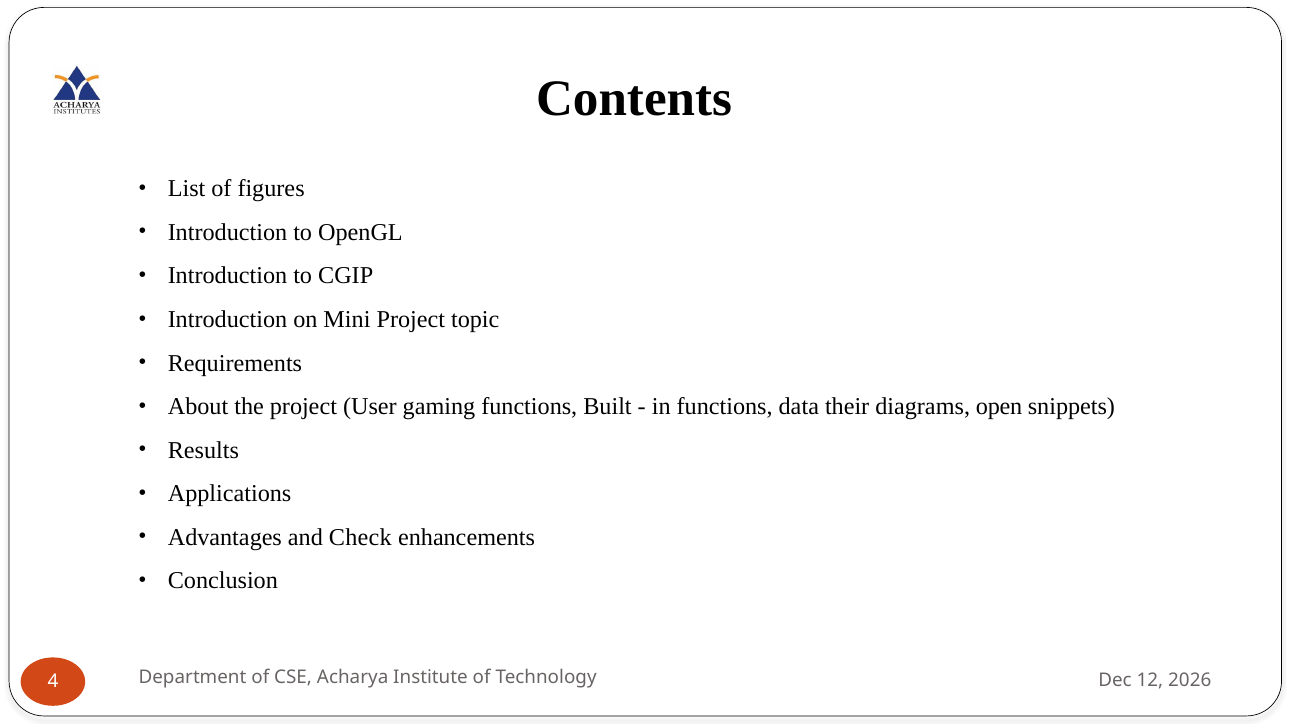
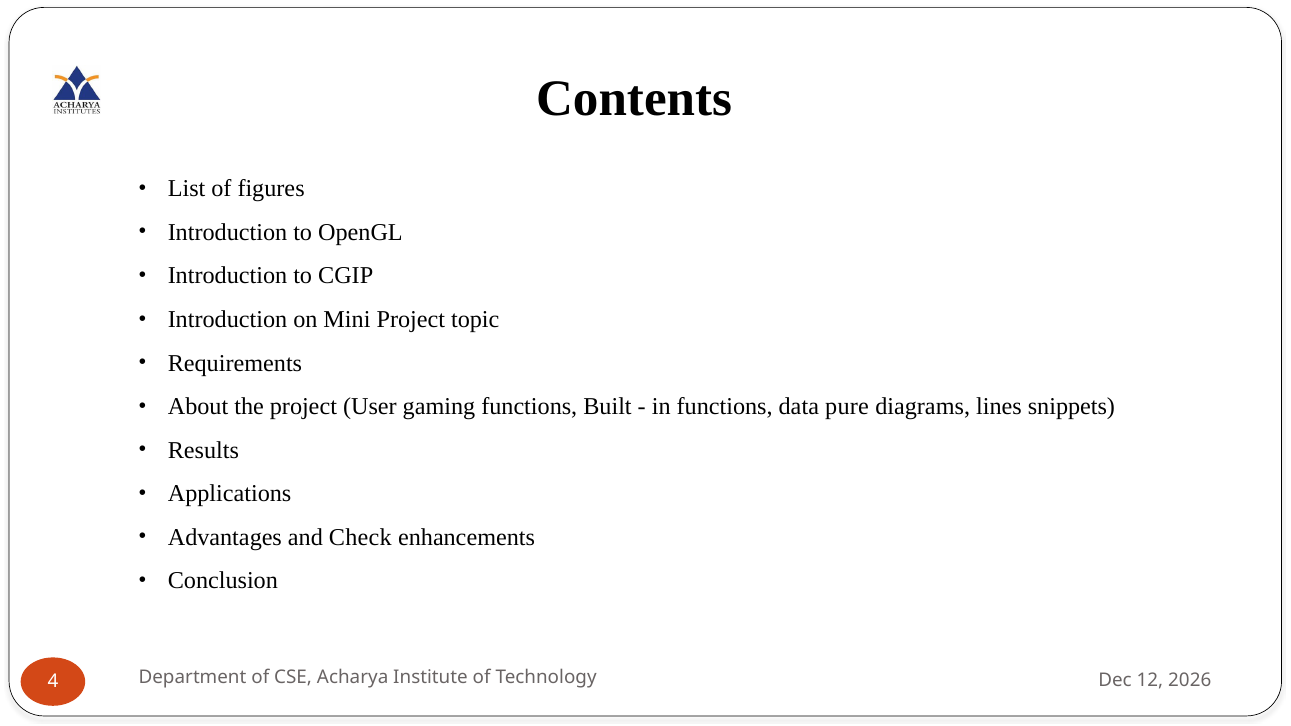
their: their -> pure (847, 407)
open: open -> lines (999, 407)
